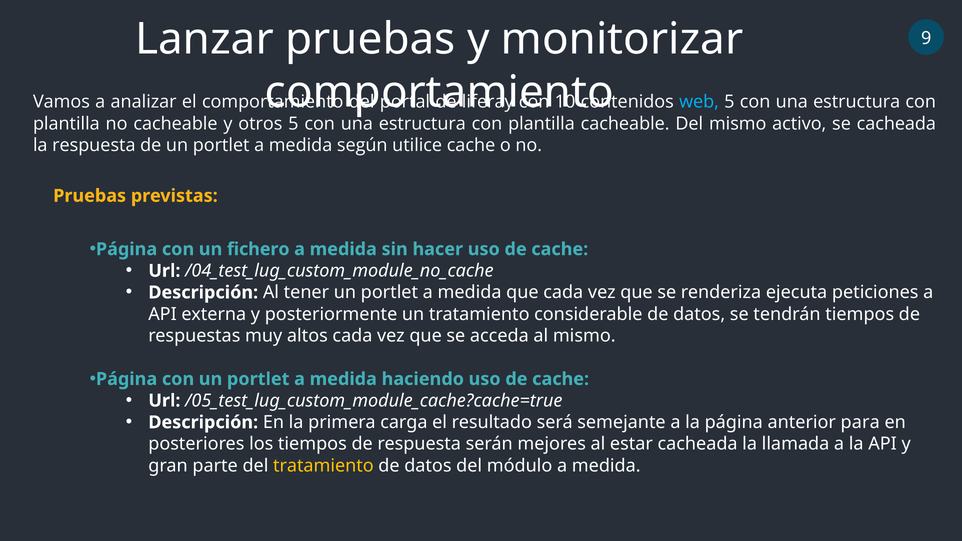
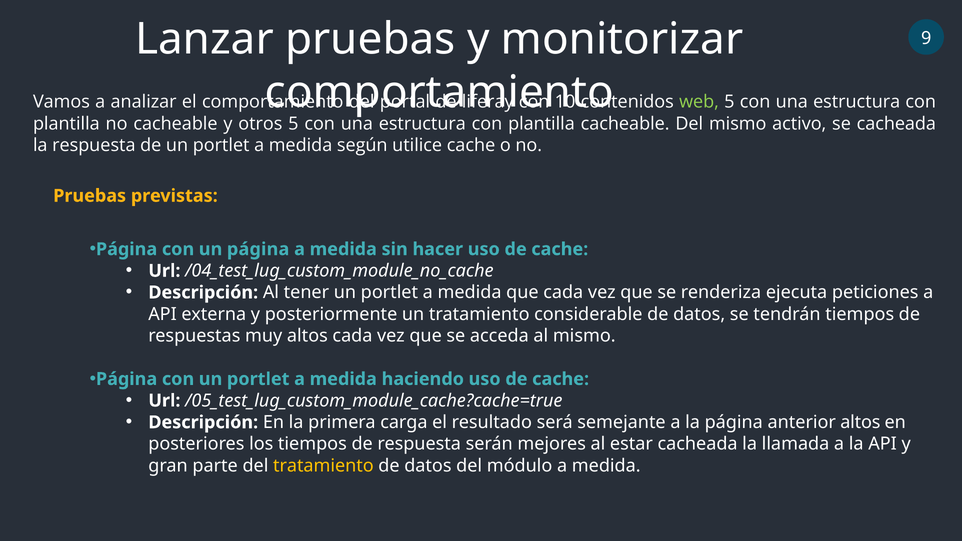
web colour: light blue -> light green (699, 102)
un fichero: fichero -> página (258, 249)
anterior para: para -> altos (860, 422)
